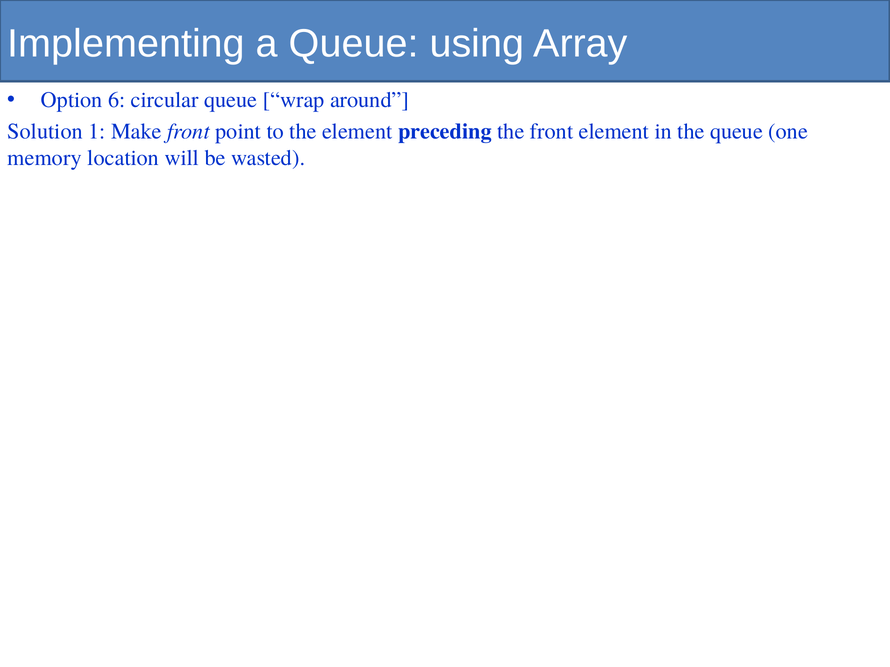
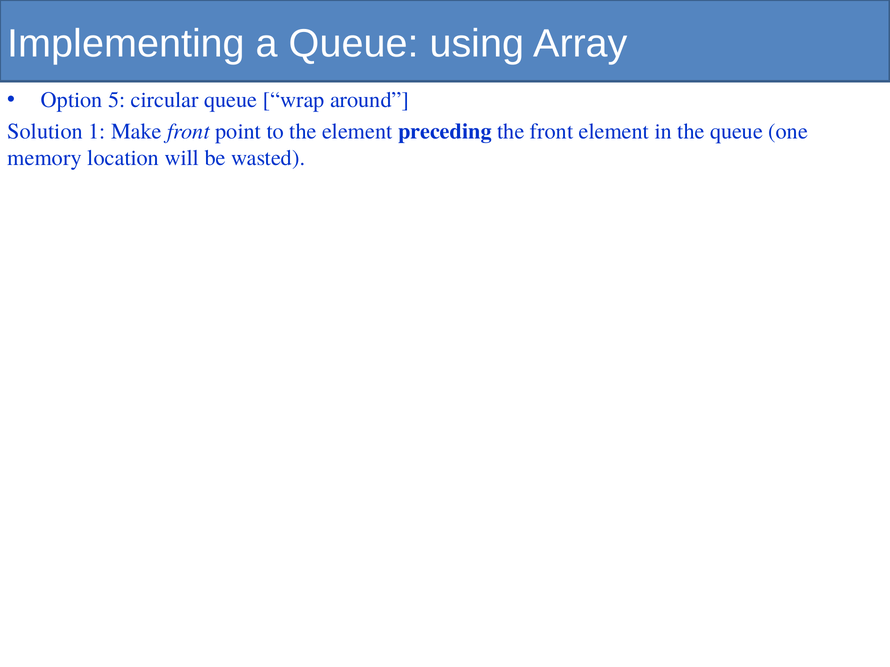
6: 6 -> 5 (117, 100)
